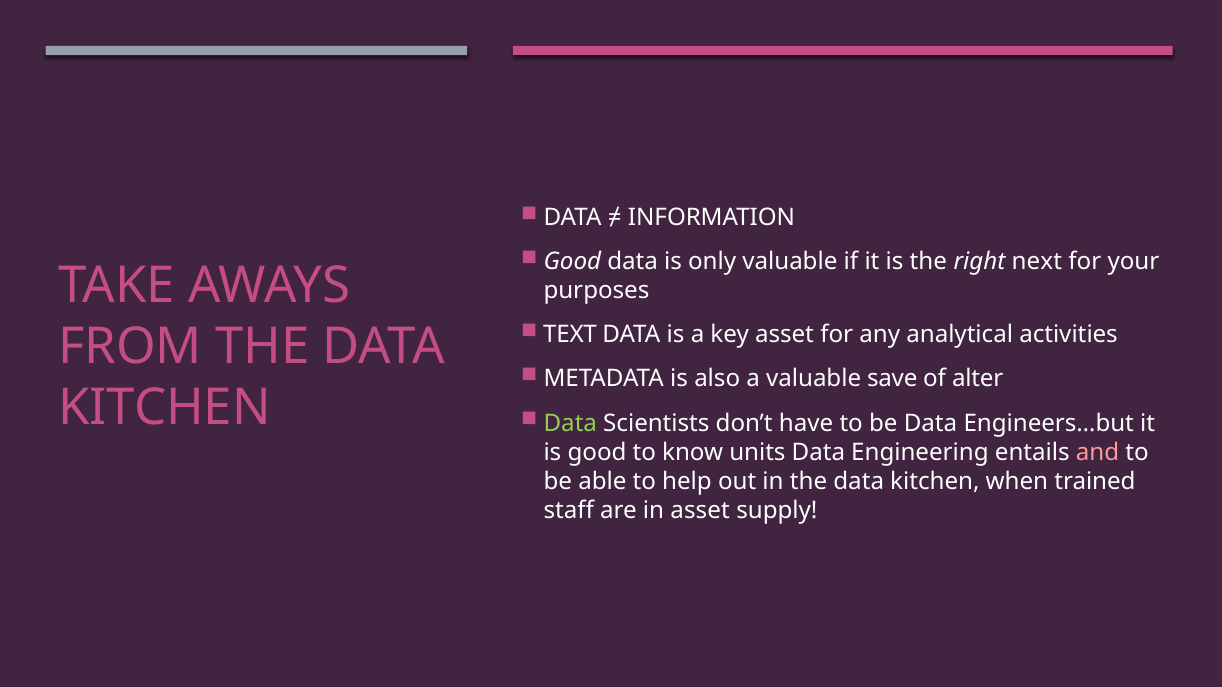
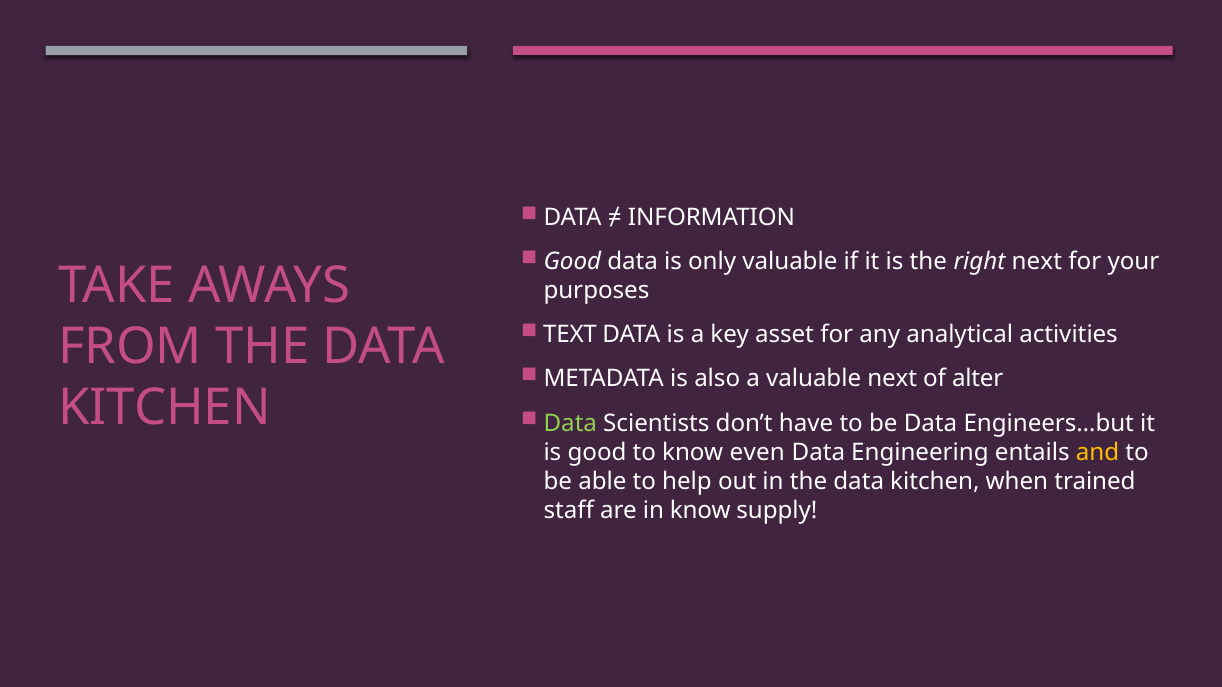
valuable save: save -> next (892, 379)
units: units -> even (757, 452)
and colour: pink -> yellow (1098, 452)
in asset: asset -> know (700, 510)
